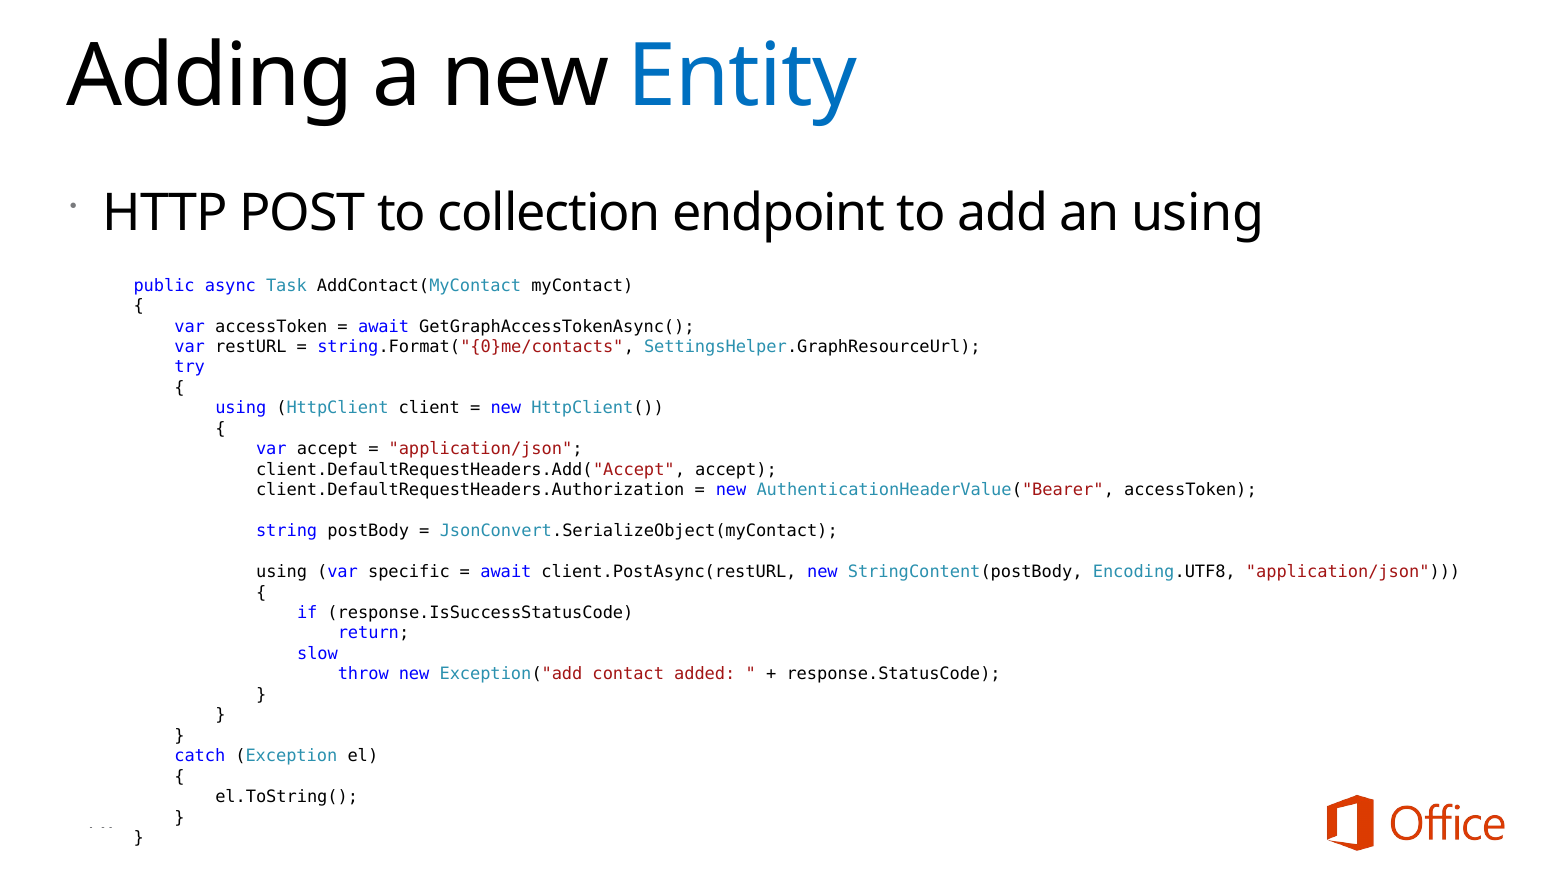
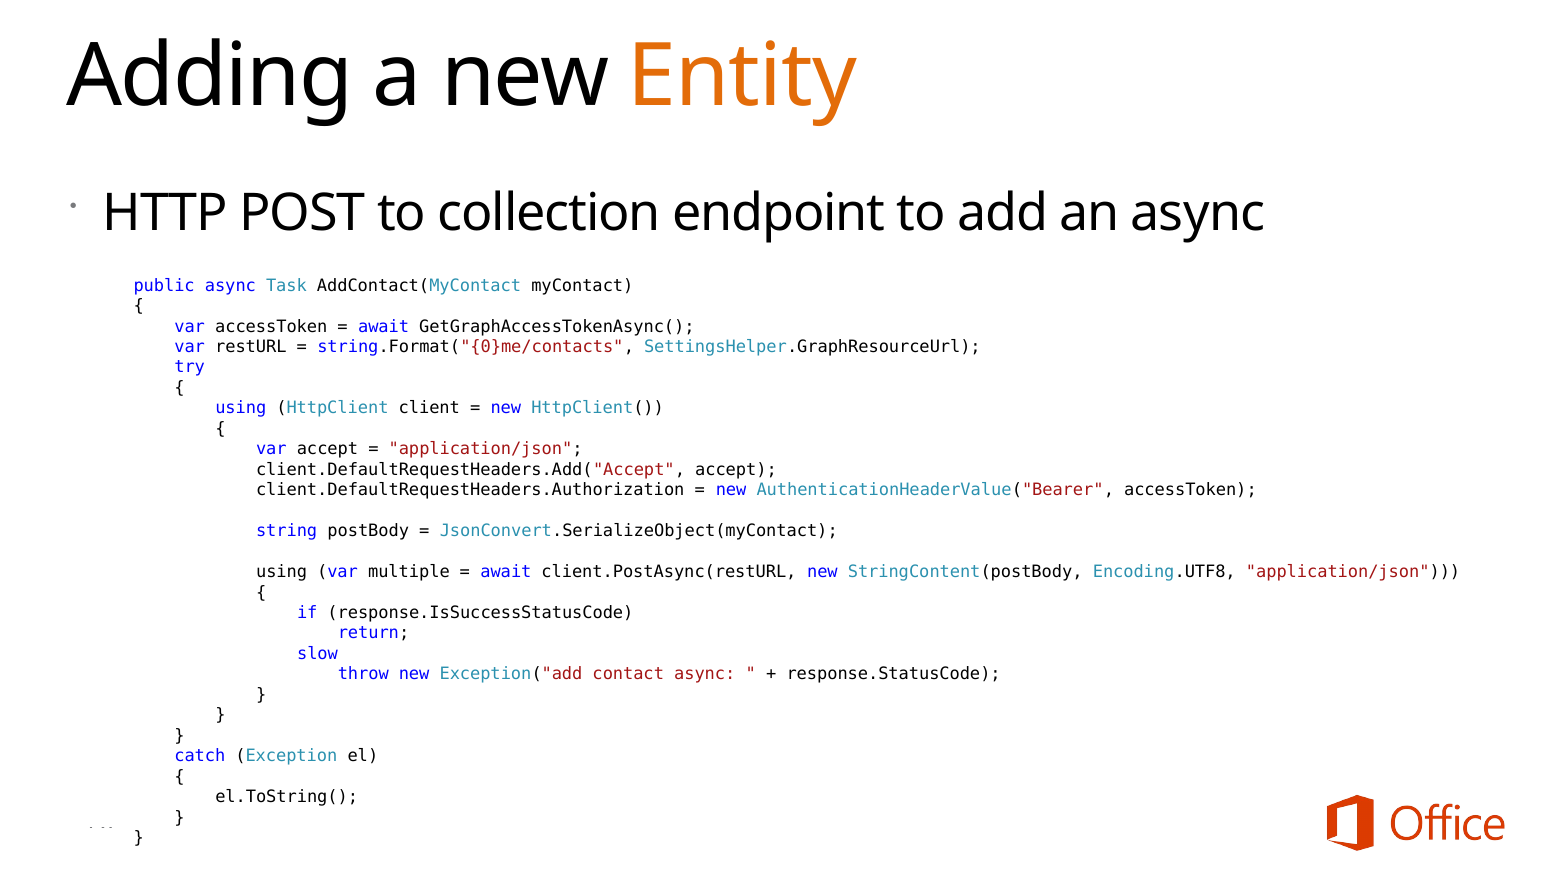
Entity colour: blue -> orange (742, 76)
an using: using -> async (1198, 213)
specific: specific -> multiple (409, 572)
contact added: added -> async (705, 674)
